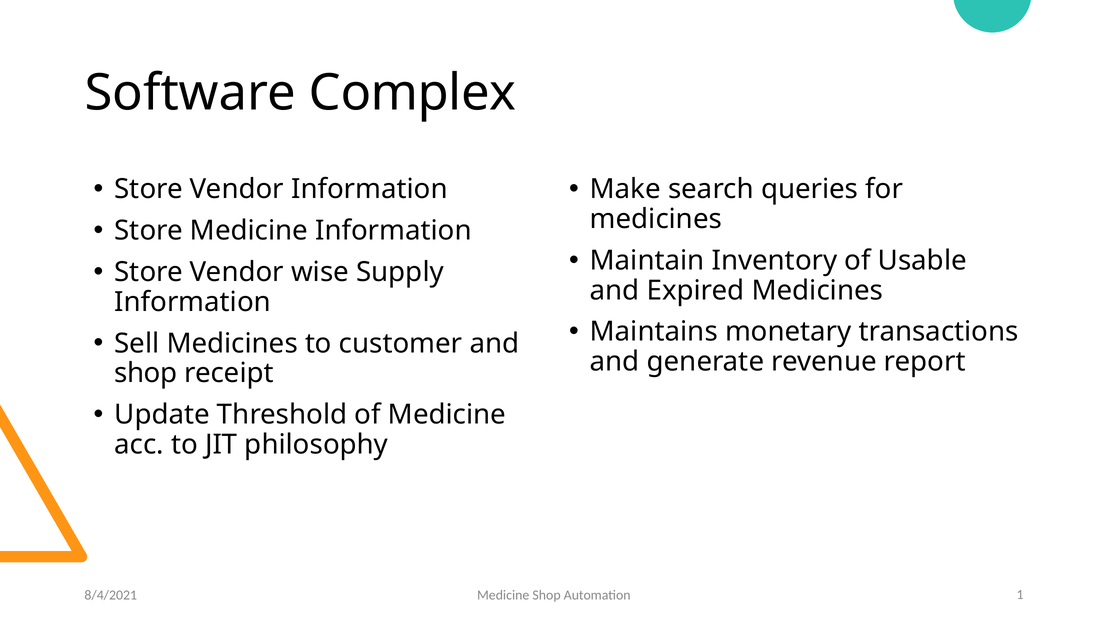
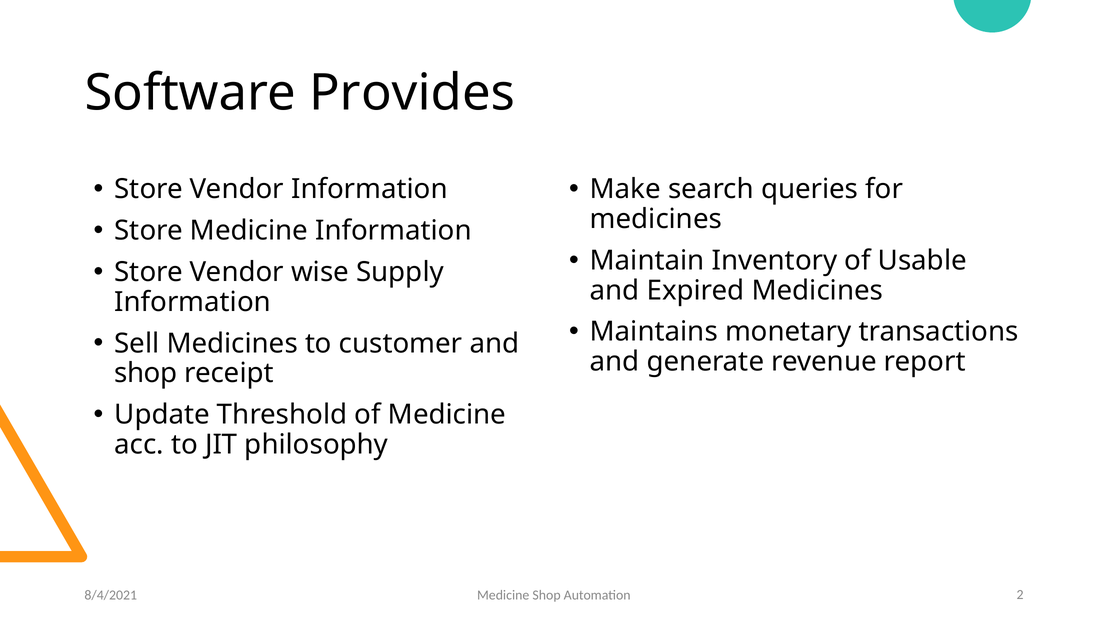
Complex: Complex -> Provides (412, 93)
1: 1 -> 2 (1020, 595)
